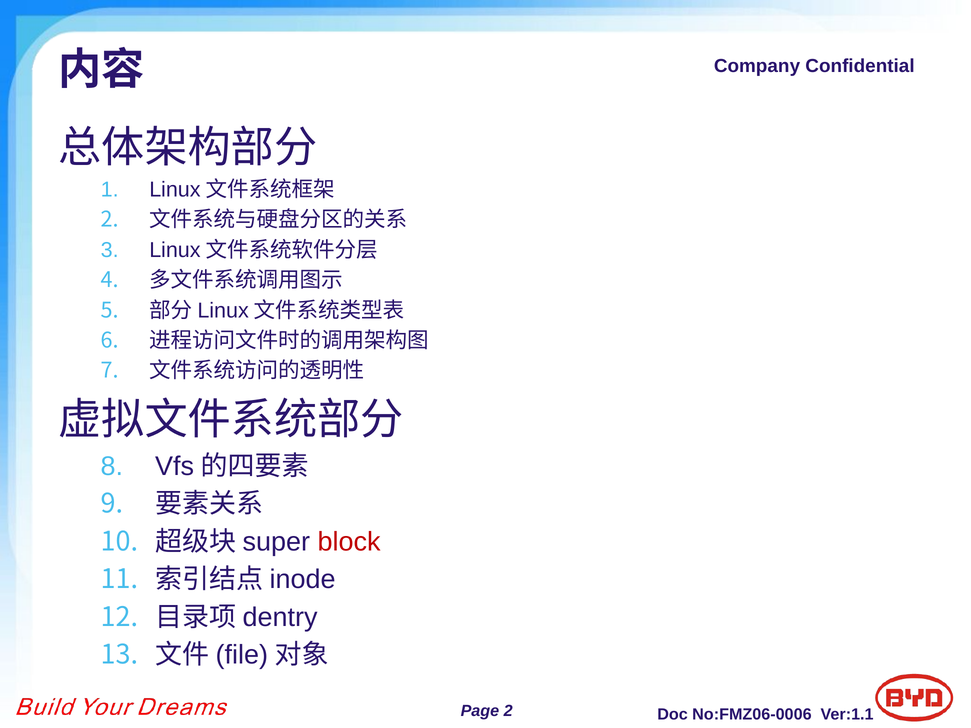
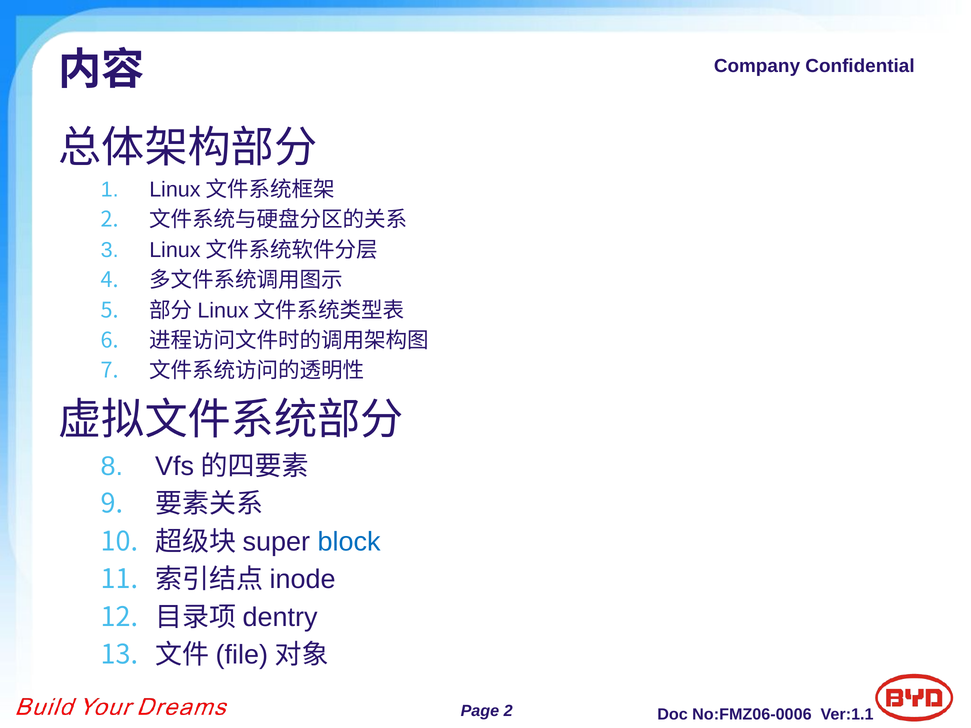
block colour: red -> blue (349, 542)
